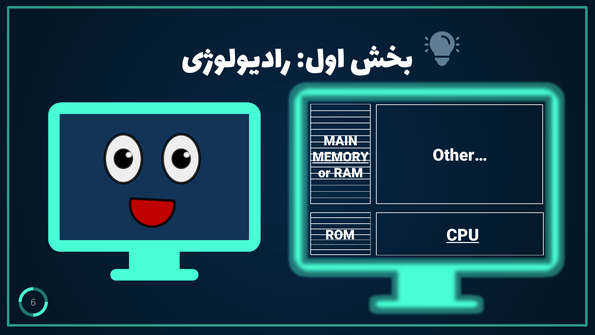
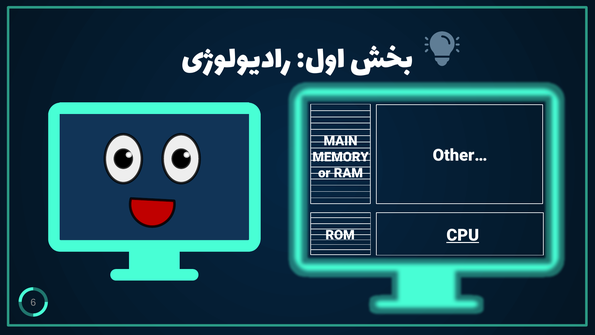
MEMORY underline: present -> none (341, 157)
